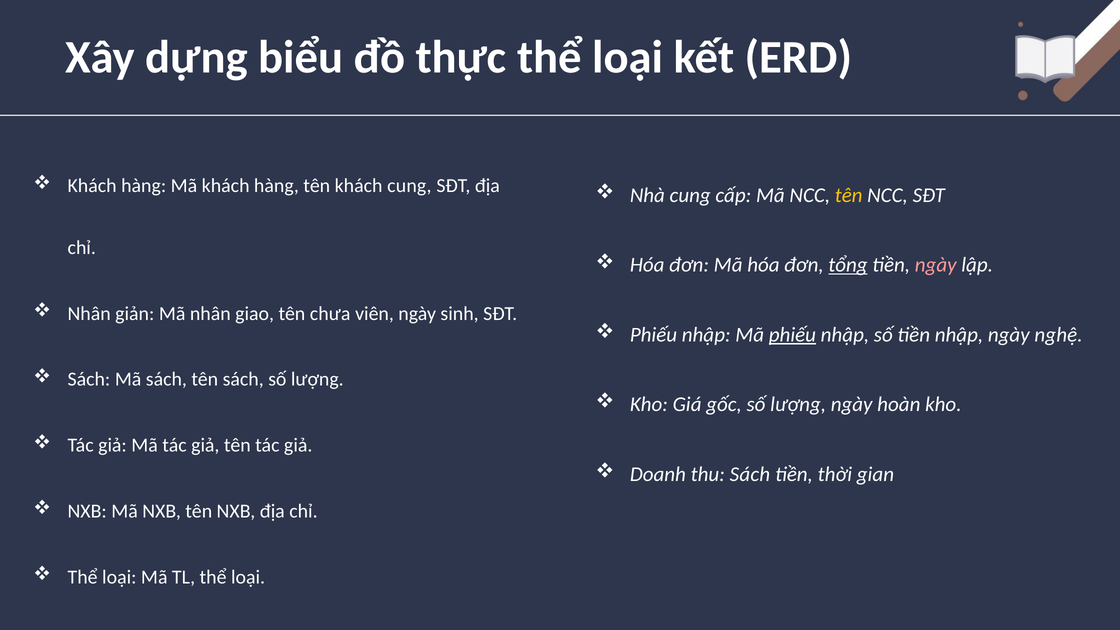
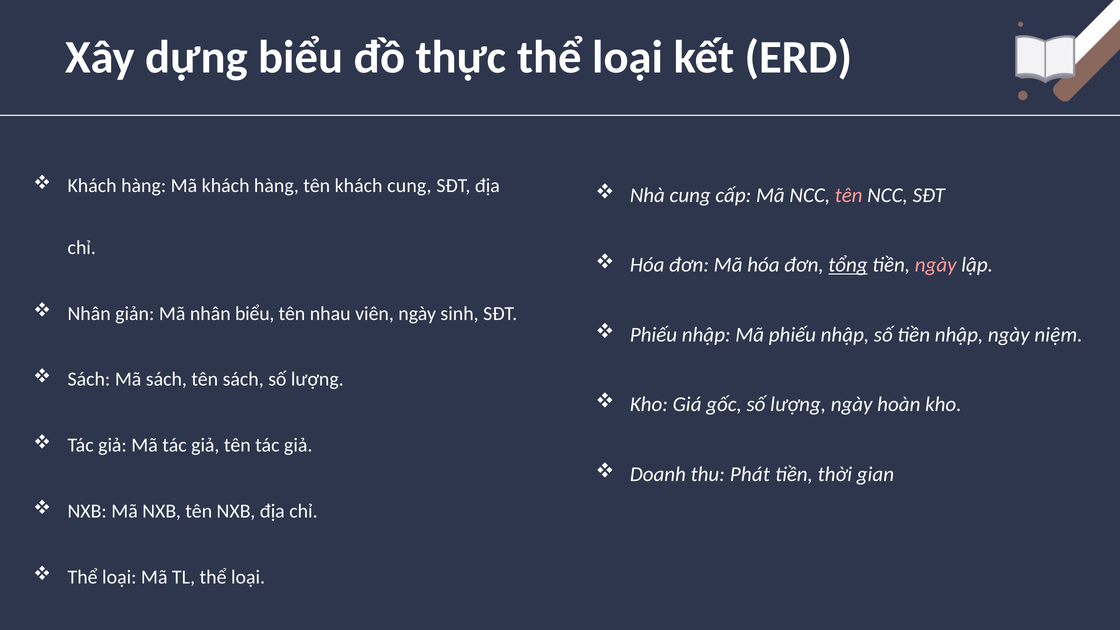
tên colour: yellow -> pink (849, 195)
nhân giao: giao -> biểu (255, 314)
chưa: chưa -> nhau (330, 314)
phiếu underline: present -> none (792, 335)
nghệ: nghệ -> niệm (1059, 335)
thu Sách: Sách -> Phát (750, 474)
